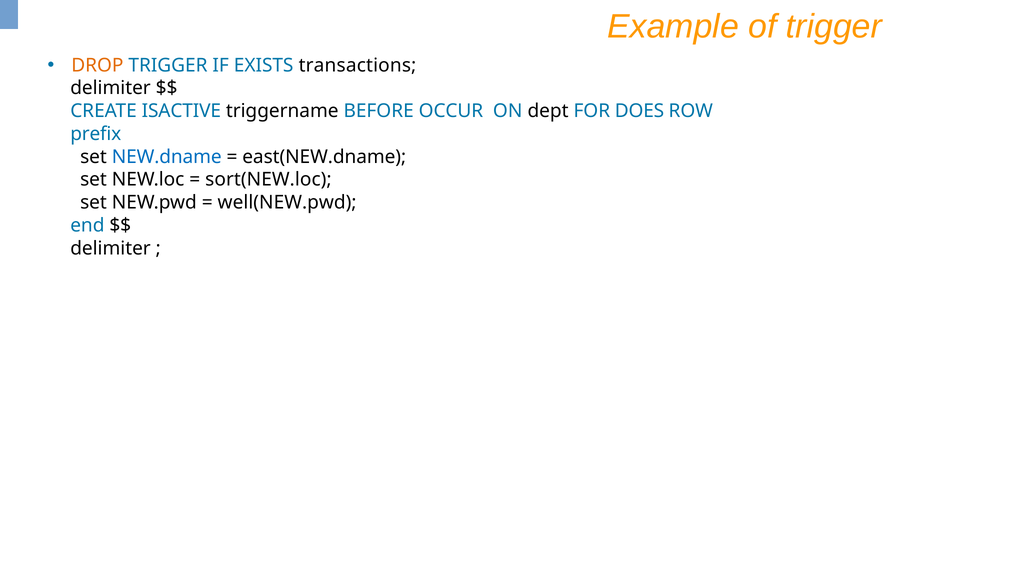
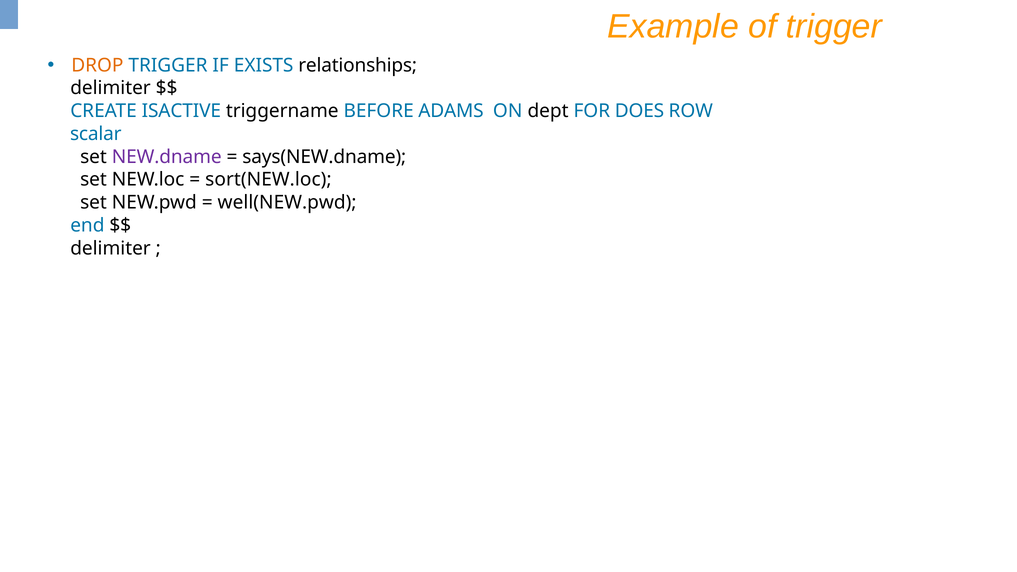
transactions: transactions -> relationships (358, 65)
OCCUR: OCCUR -> ADAMS (451, 111)
prefix: prefix -> scalar (96, 134)
NEW.dname colour: blue -> purple (167, 157)
east(NEW.dname: east(NEW.dname -> says(NEW.dname (324, 157)
